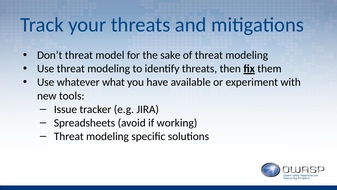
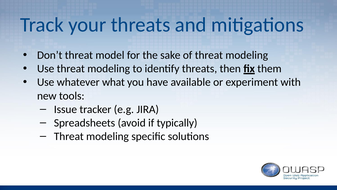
working: working -> typically (177, 123)
